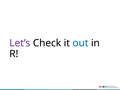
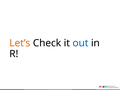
Let’s colour: purple -> orange (20, 43)
